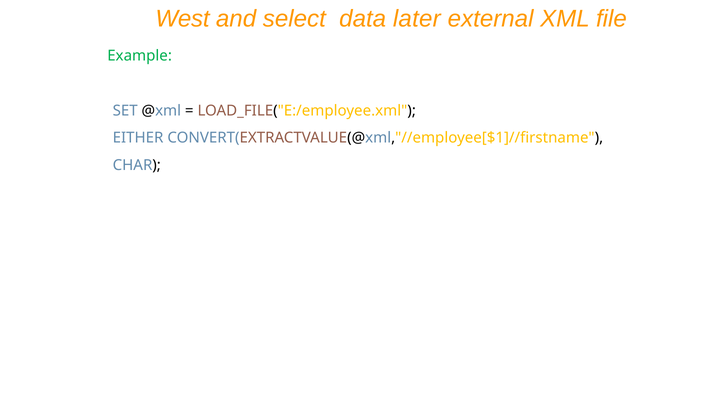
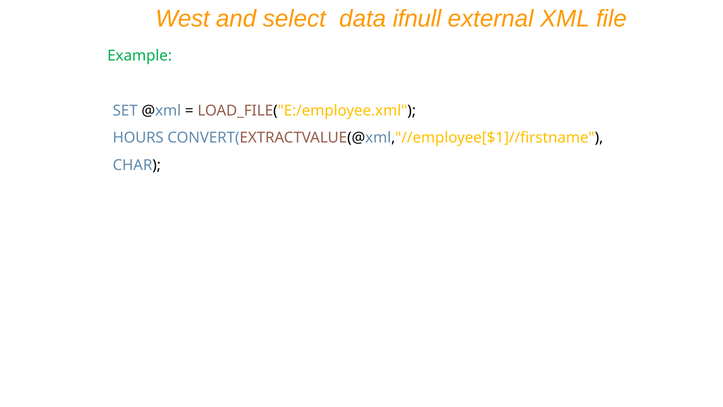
later: later -> ifnull (417, 19)
EITHER: EITHER -> HOURS (138, 138)
